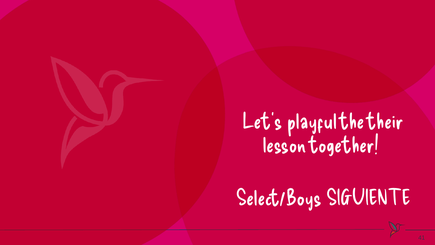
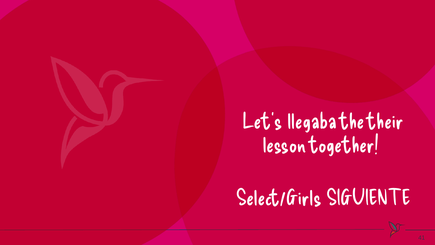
playful: playful -> llegaba (312, 122)
Select/Boys: Select/Boys -> Select/Girls (279, 198)
